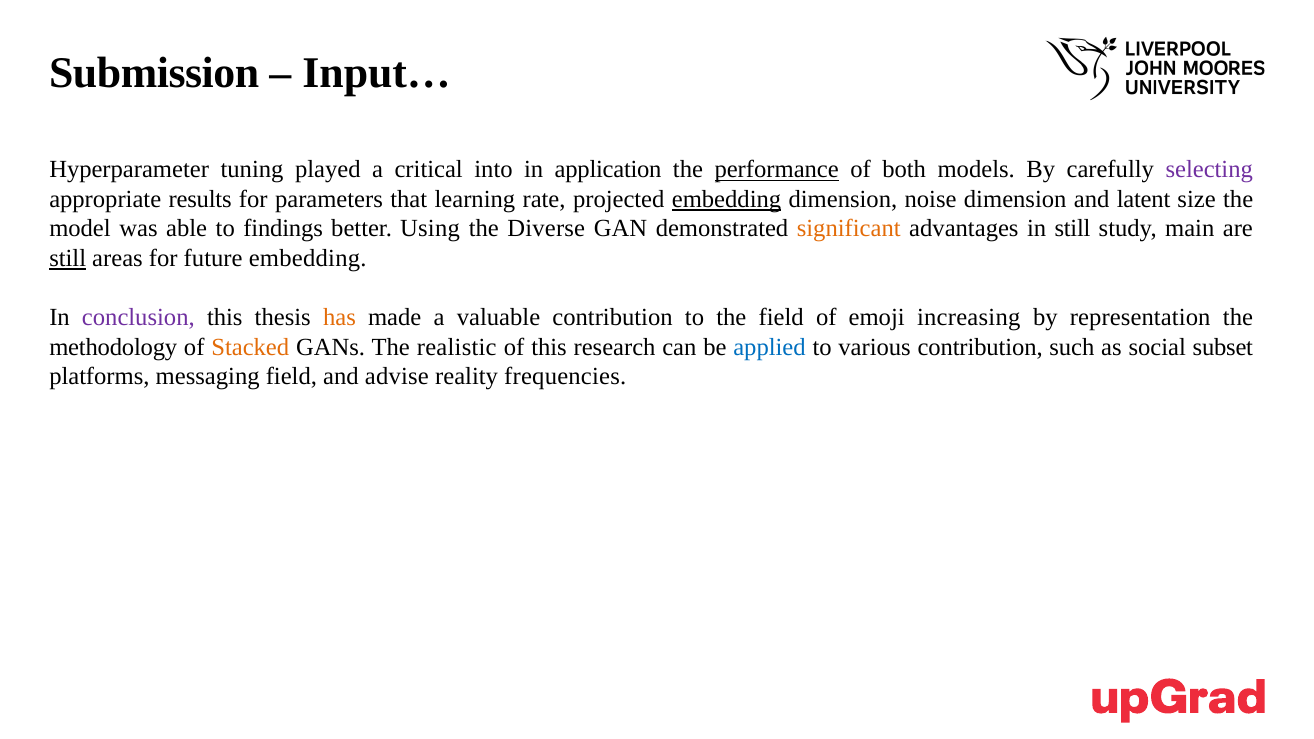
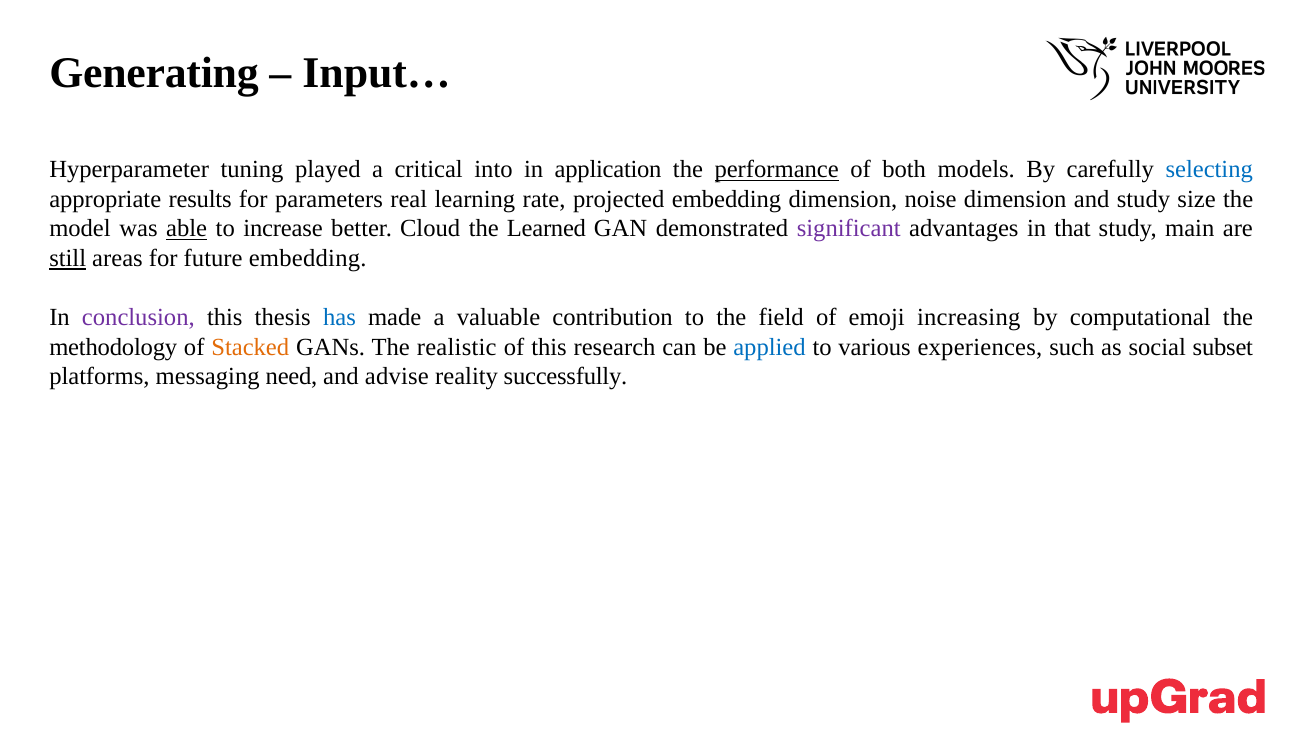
Submission: Submission -> Generating (154, 73)
selecting colour: purple -> blue (1209, 170)
that: that -> real (409, 199)
embedding underline: present -> none (727, 199)
and latent: latent -> study (1143, 199)
able underline: none -> present (187, 229)
findings: findings -> increase (283, 229)
Using: Using -> Cloud (430, 229)
Diverse: Diverse -> Learned (546, 229)
significant colour: orange -> purple (849, 229)
in still: still -> that (1073, 229)
has colour: orange -> blue (339, 318)
representation: representation -> computational (1140, 318)
various contribution: contribution -> experiences (980, 347)
messaging field: field -> need (292, 377)
frequencies: frequencies -> successfully (565, 377)
